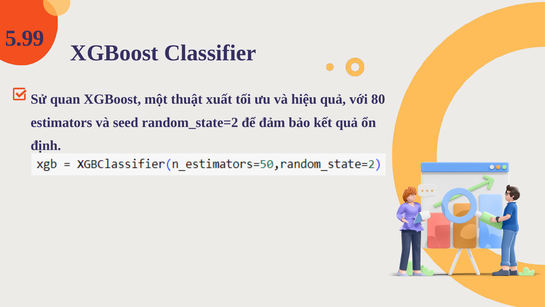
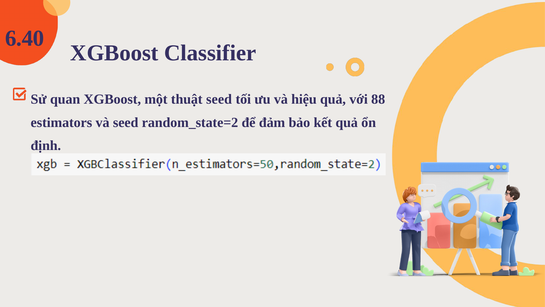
5.99: 5.99 -> 6.40 (25, 38)
thuật xuất: xuất -> seed (219, 99)
80: 80 -> 88 (378, 99)
